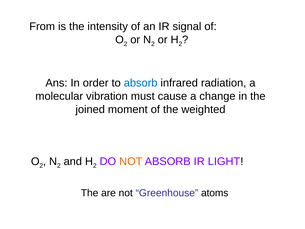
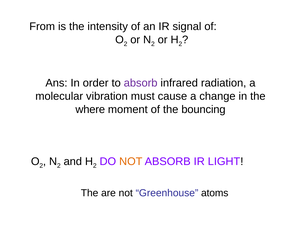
absorb colour: blue -> purple (141, 83)
joined: joined -> where (90, 109)
weighted: weighted -> bouncing (203, 109)
